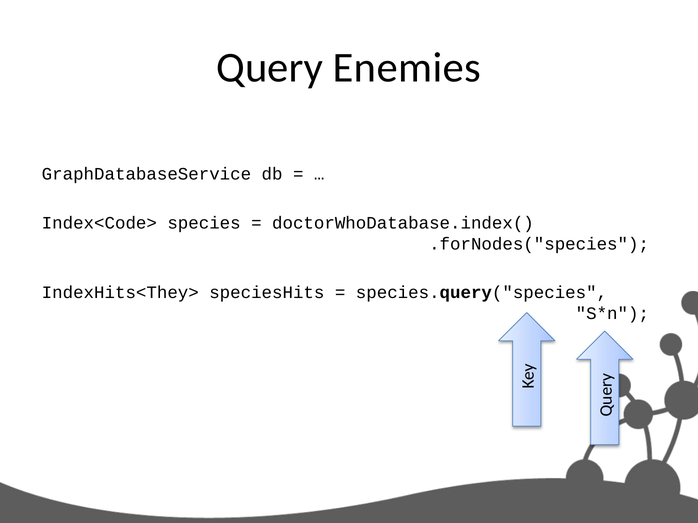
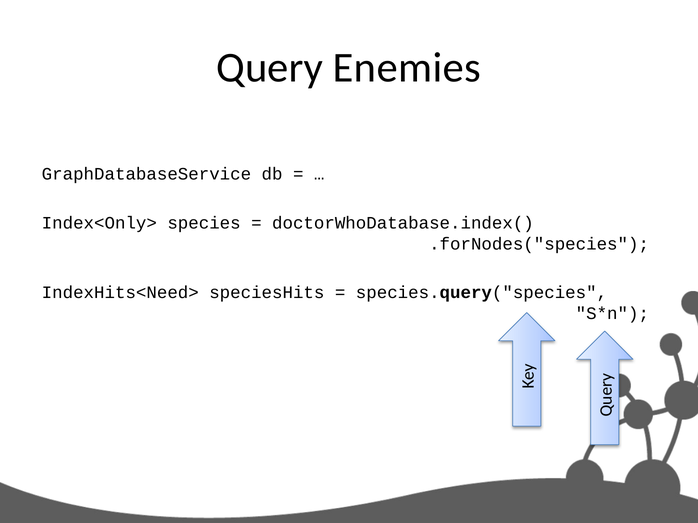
Index<Code>: Index<Code> -> Index<Only> (99, 223)
IndexHits<They>: IndexHits<They> -> IndexHits<Need> (120, 293)
